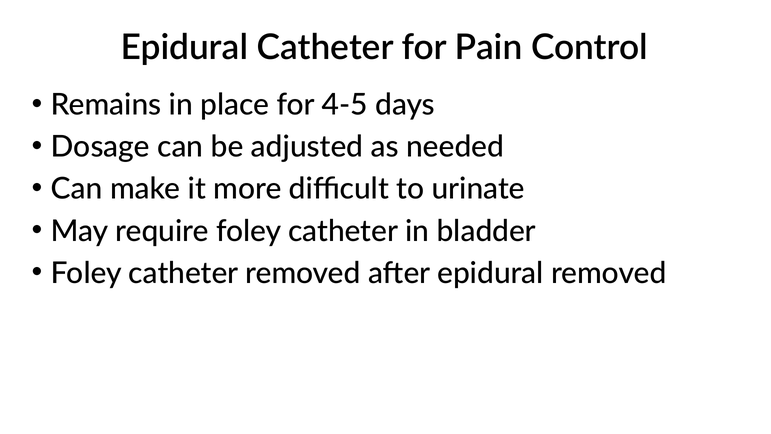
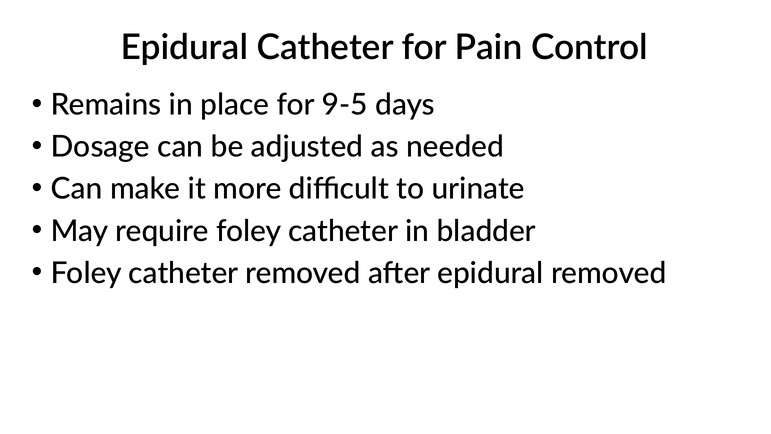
4-5: 4-5 -> 9-5 (345, 105)
